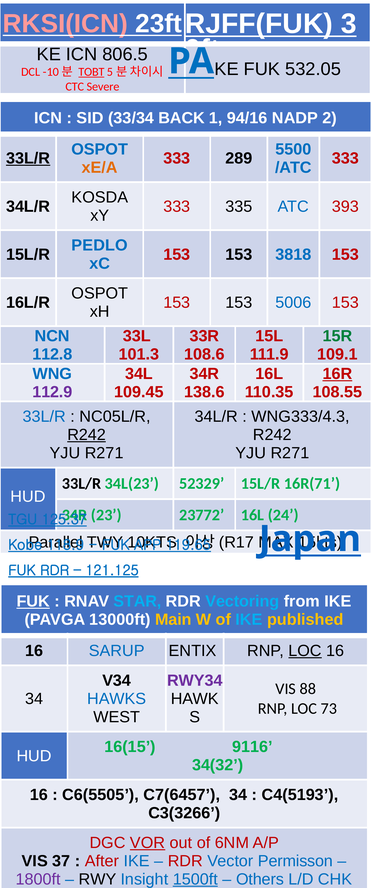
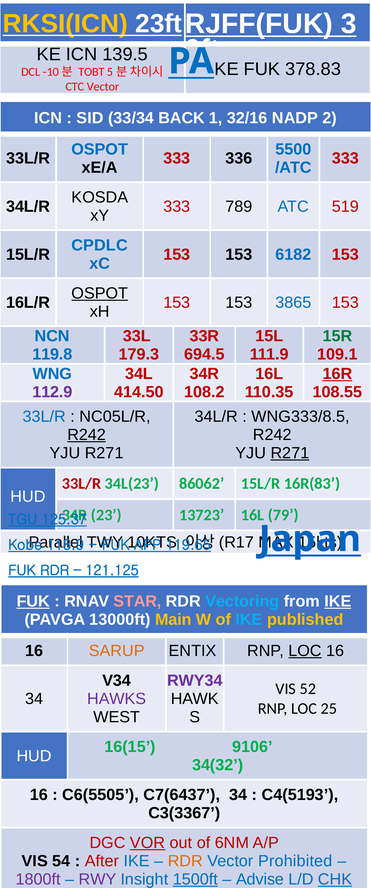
RKSI(ICN colour: pink -> yellow (65, 24)
806.5: 806.5 -> 139.5 (125, 54)
532.05: 532.05 -> 378.83 (313, 69)
TOBT underline: present -> none (91, 72)
CTC Severe: Severe -> Vector (103, 87)
94/16: 94/16 -> 32/16 (247, 118)
33L/R underline: present -> none (28, 158)
289: 289 -> 336 (239, 158)
xE/A colour: orange -> black (100, 167)
335: 335 -> 789 (239, 206)
393: 393 -> 519 (345, 206)
PEDLO: PEDLO -> CPDLC (100, 245)
3818: 3818 -> 6182 (293, 254)
OSPOT underline: none -> present (100, 293)
5006: 5006 -> 3865 (293, 302)
112.8: 112.8 -> 119.8 (52, 354)
101.3: 101.3 -> 179.3 (139, 354)
108.6: 108.6 -> 694.5 (204, 354)
109.45: 109.45 -> 414.50 (139, 392)
138.6: 138.6 -> 108.2 (204, 392)
WNG333/4.3: WNG333/4.3 -> WNG333/8.5 (301, 416)
R271 underline: none -> present (290, 453)
33L/R colour: black -> red (82, 483)
52329: 52329 -> 86062 (202, 483)
16R(71: 16R(71 -> 16R(83 (312, 483)
23772: 23772 -> 13723 (202, 515)
24: 24 -> 79 (283, 515)
STAR colour: light blue -> pink (137, 601)
IKE underline: none -> present (338, 601)
SARUP colour: blue -> orange (117, 651)
88: 88 -> 52 (308, 688)
HAWKS colour: blue -> purple (117, 699)
73: 73 -> 25 (329, 708)
9116: 9116 -> 9106 (252, 747)
C7(6457: C7(6457 -> C7(6437 (182, 795)
C3(3266: C3(3266 -> C3(3367 (184, 813)
37: 37 -> 54 (61, 861)
RDR colour: red -> orange (185, 861)
Permisson: Permisson -> Prohibited (295, 861)
RWY colour: black -> purple (97, 879)
Others: Others -> Advise (260, 879)
CHK underline: none -> present (335, 879)
